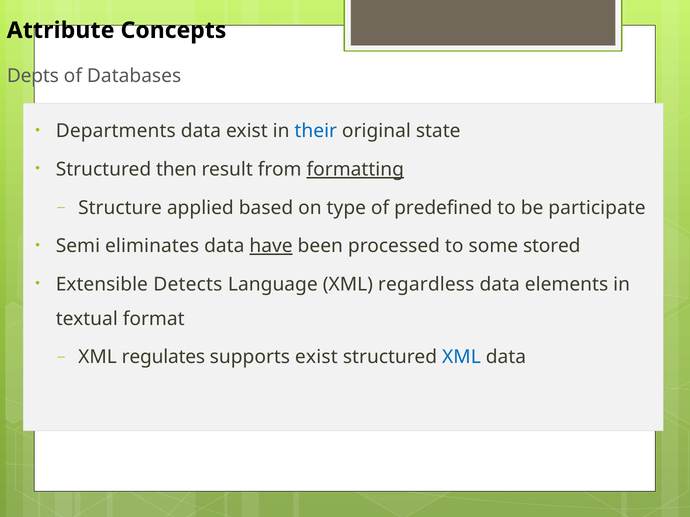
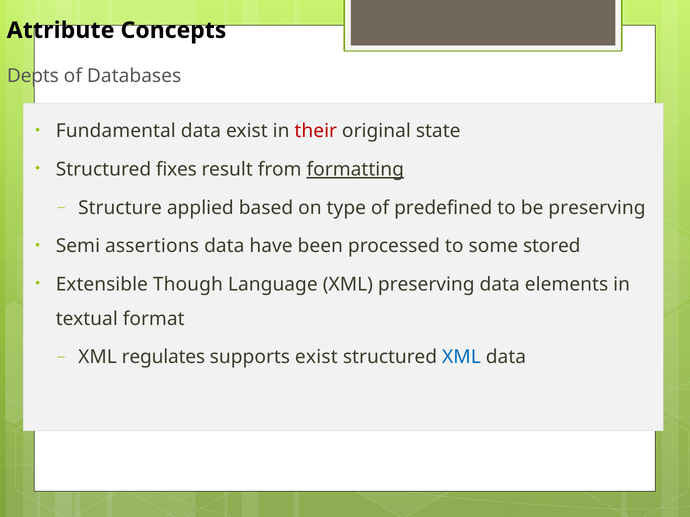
Departments: Departments -> Fundamental (116, 131)
their colour: blue -> red (316, 131)
then: then -> fixes (176, 170)
be participate: participate -> preserving (597, 208)
eliminates: eliminates -> assertions (152, 246)
have underline: present -> none (271, 246)
Detects: Detects -> Though (188, 285)
XML regardless: regardless -> preserving (426, 285)
